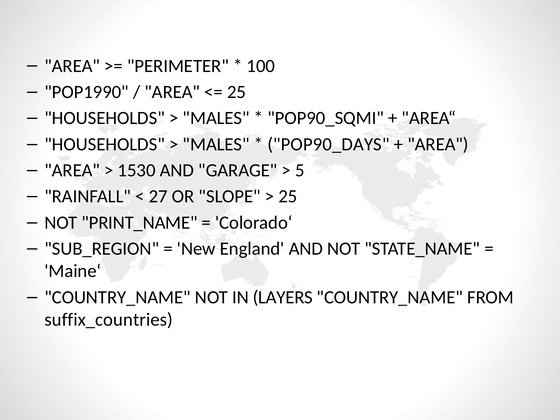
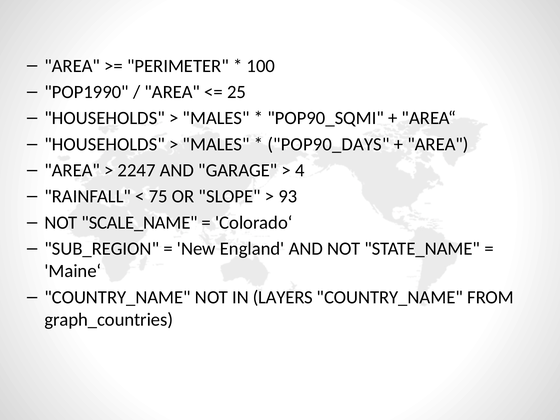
1530: 1530 -> 2247 (137, 170)
5: 5 -> 4 (300, 170)
27: 27 -> 75 (158, 196)
25: 25 -> 93 (288, 196)
PRINT_NAME: PRINT_NAME -> SCALE_NAME (140, 223)
suffix_countries: suffix_countries -> graph_countries (109, 320)
